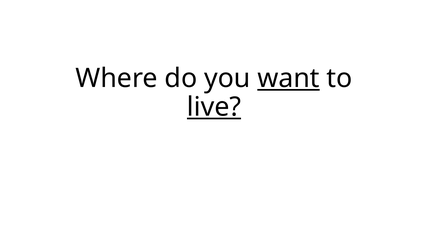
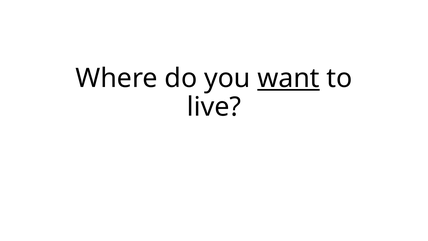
live underline: present -> none (214, 107)
